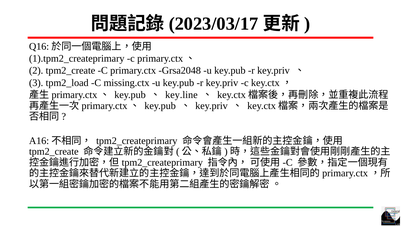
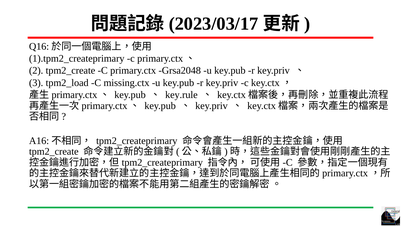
key.line: key.line -> key.rule (181, 95)
